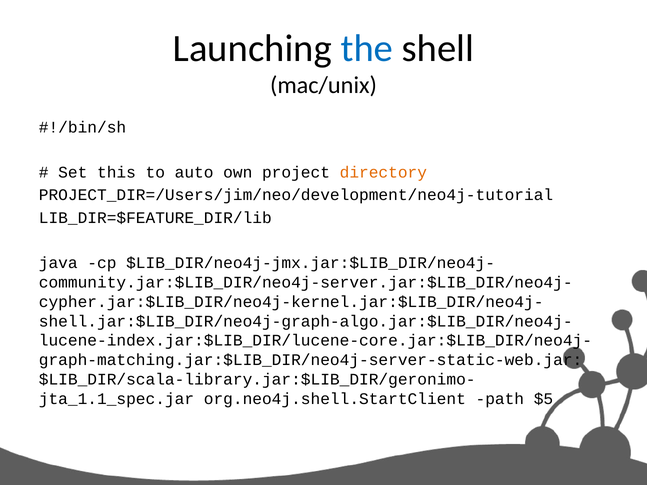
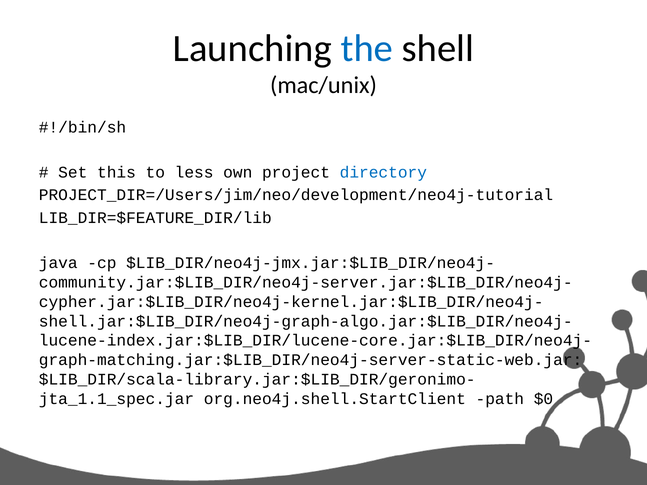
auto: auto -> less (194, 173)
directory colour: orange -> blue (383, 173)
$5: $5 -> $0 (543, 399)
